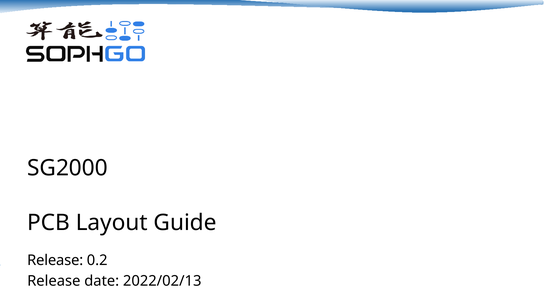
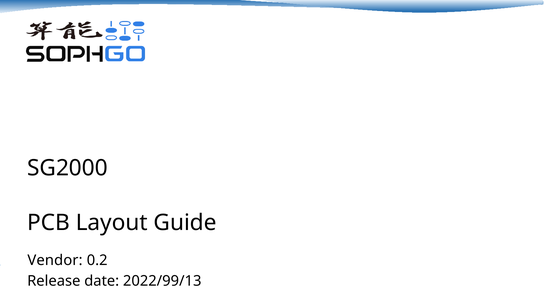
Release: Release -> Vendor (55, 260)
2022/02/13: 2022/02/13 -> 2022/99/13 (162, 281)
